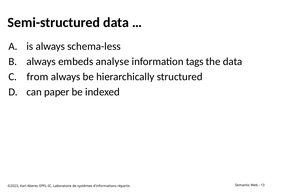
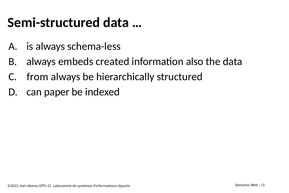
analyse: analyse -> created (112, 61)
tags: tags -> also (195, 61)
